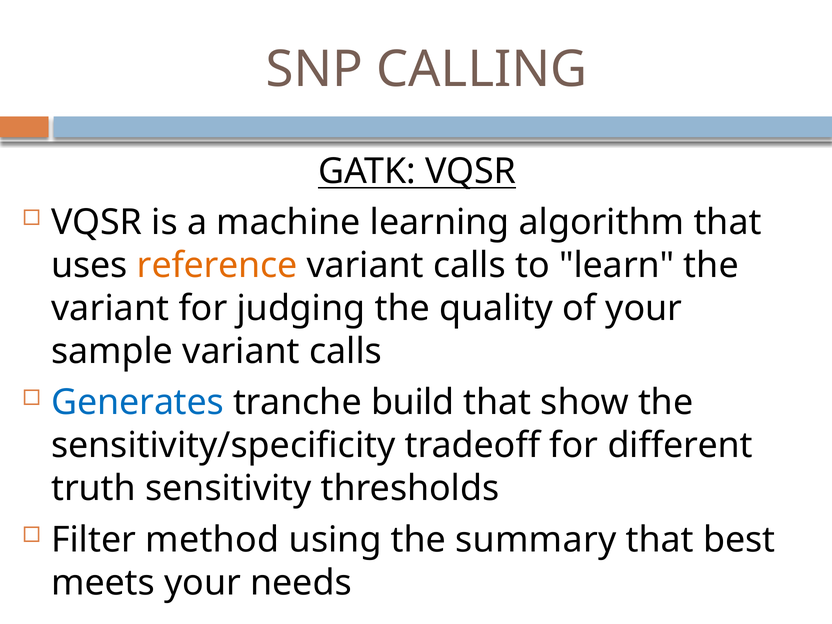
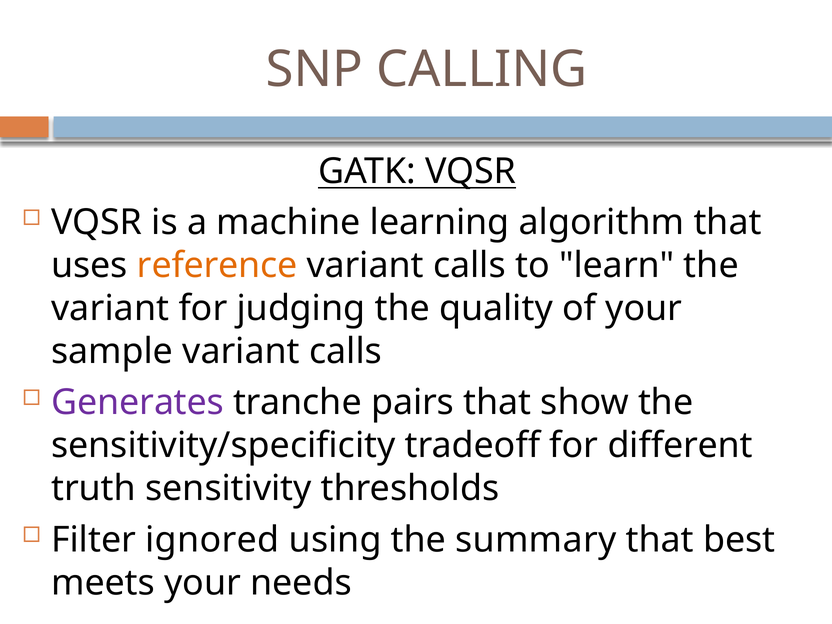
Generates colour: blue -> purple (138, 403)
build: build -> pairs (413, 403)
method: method -> ignored (212, 540)
